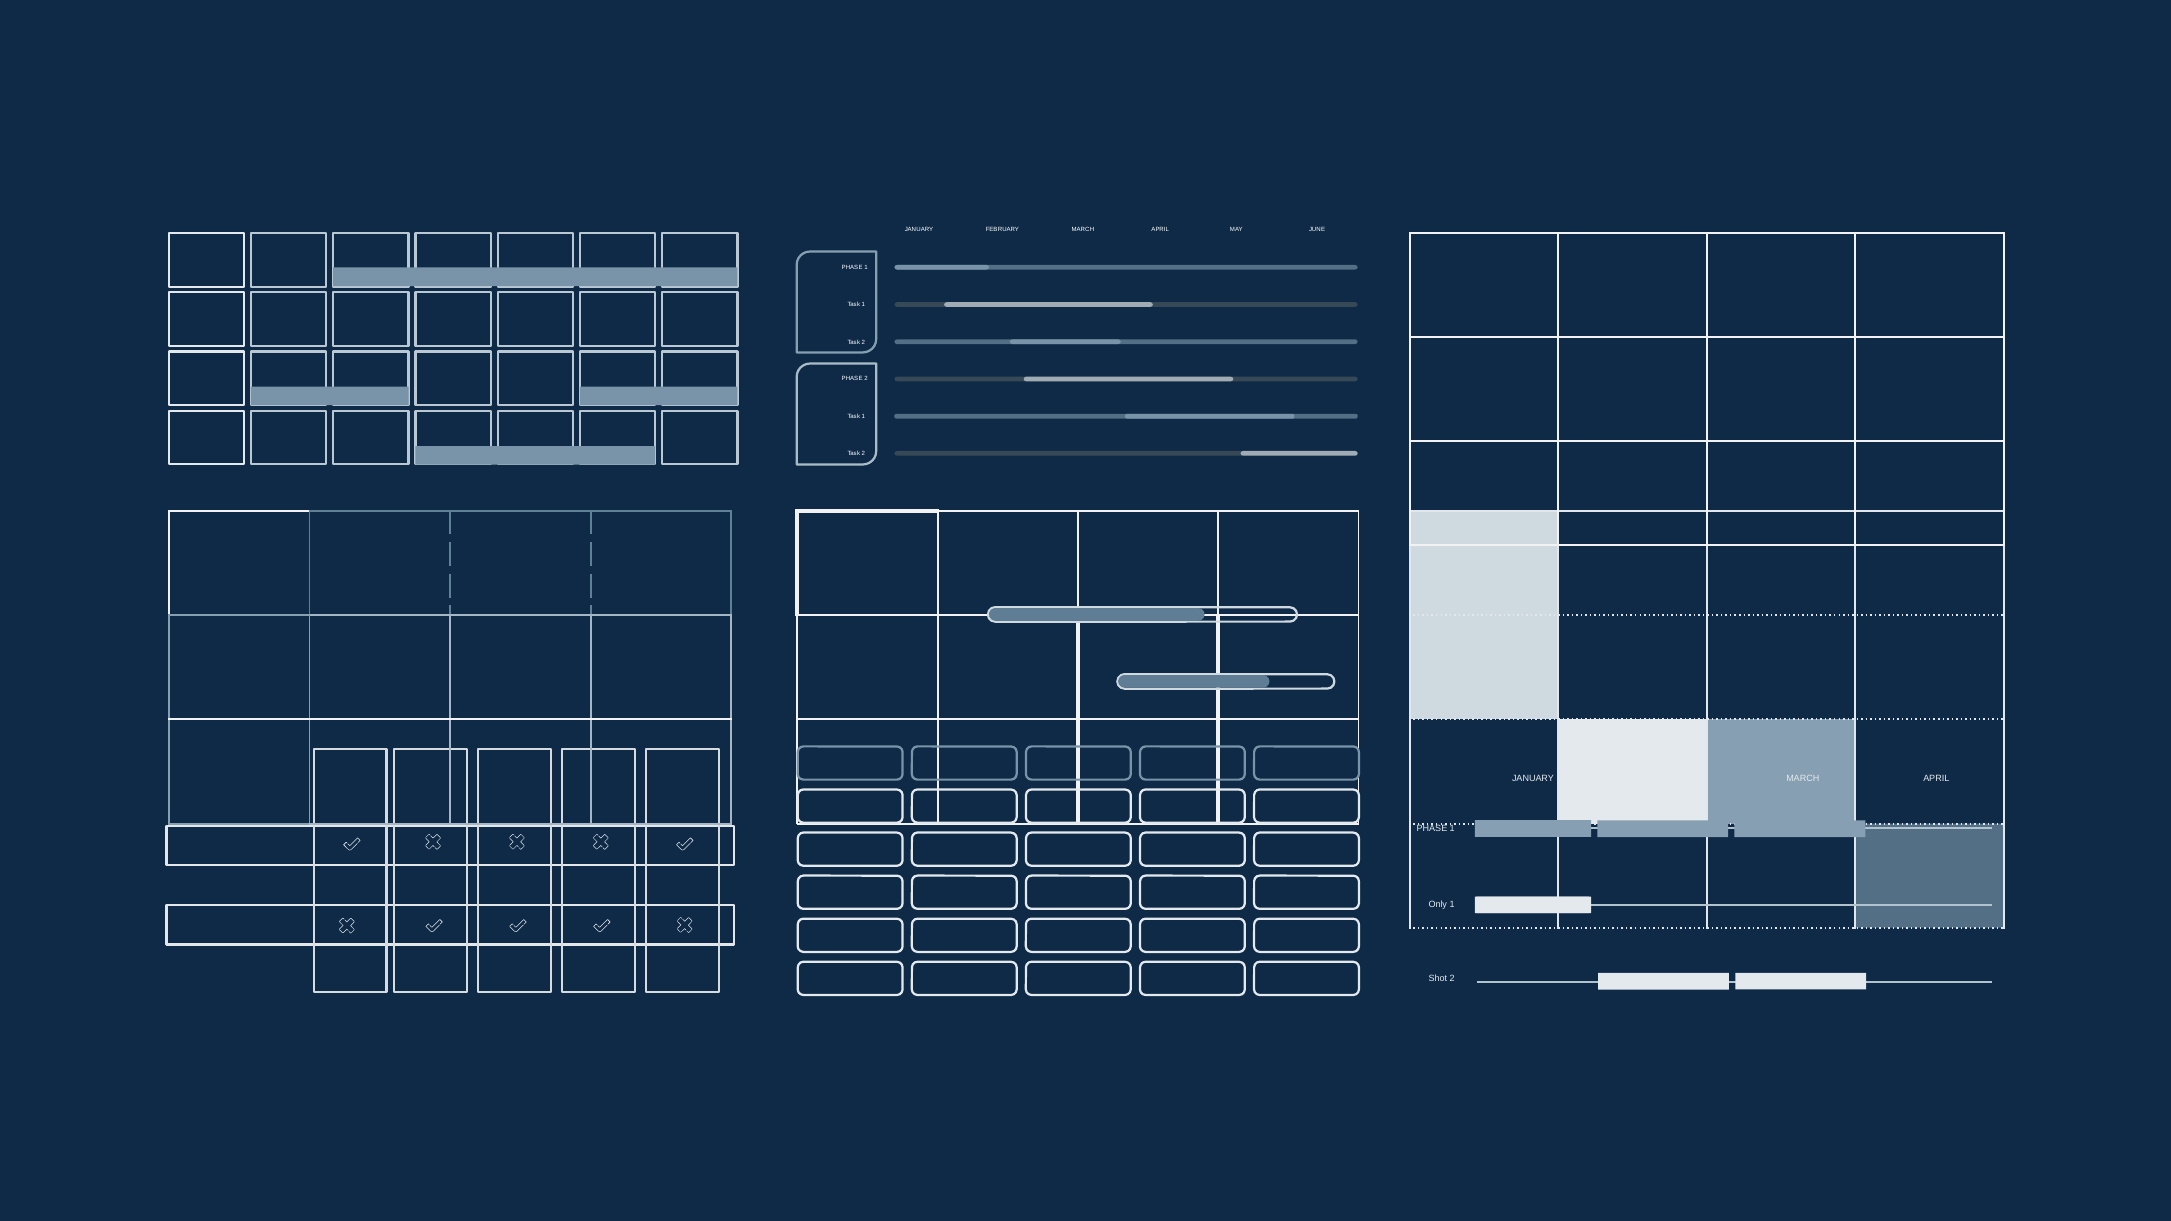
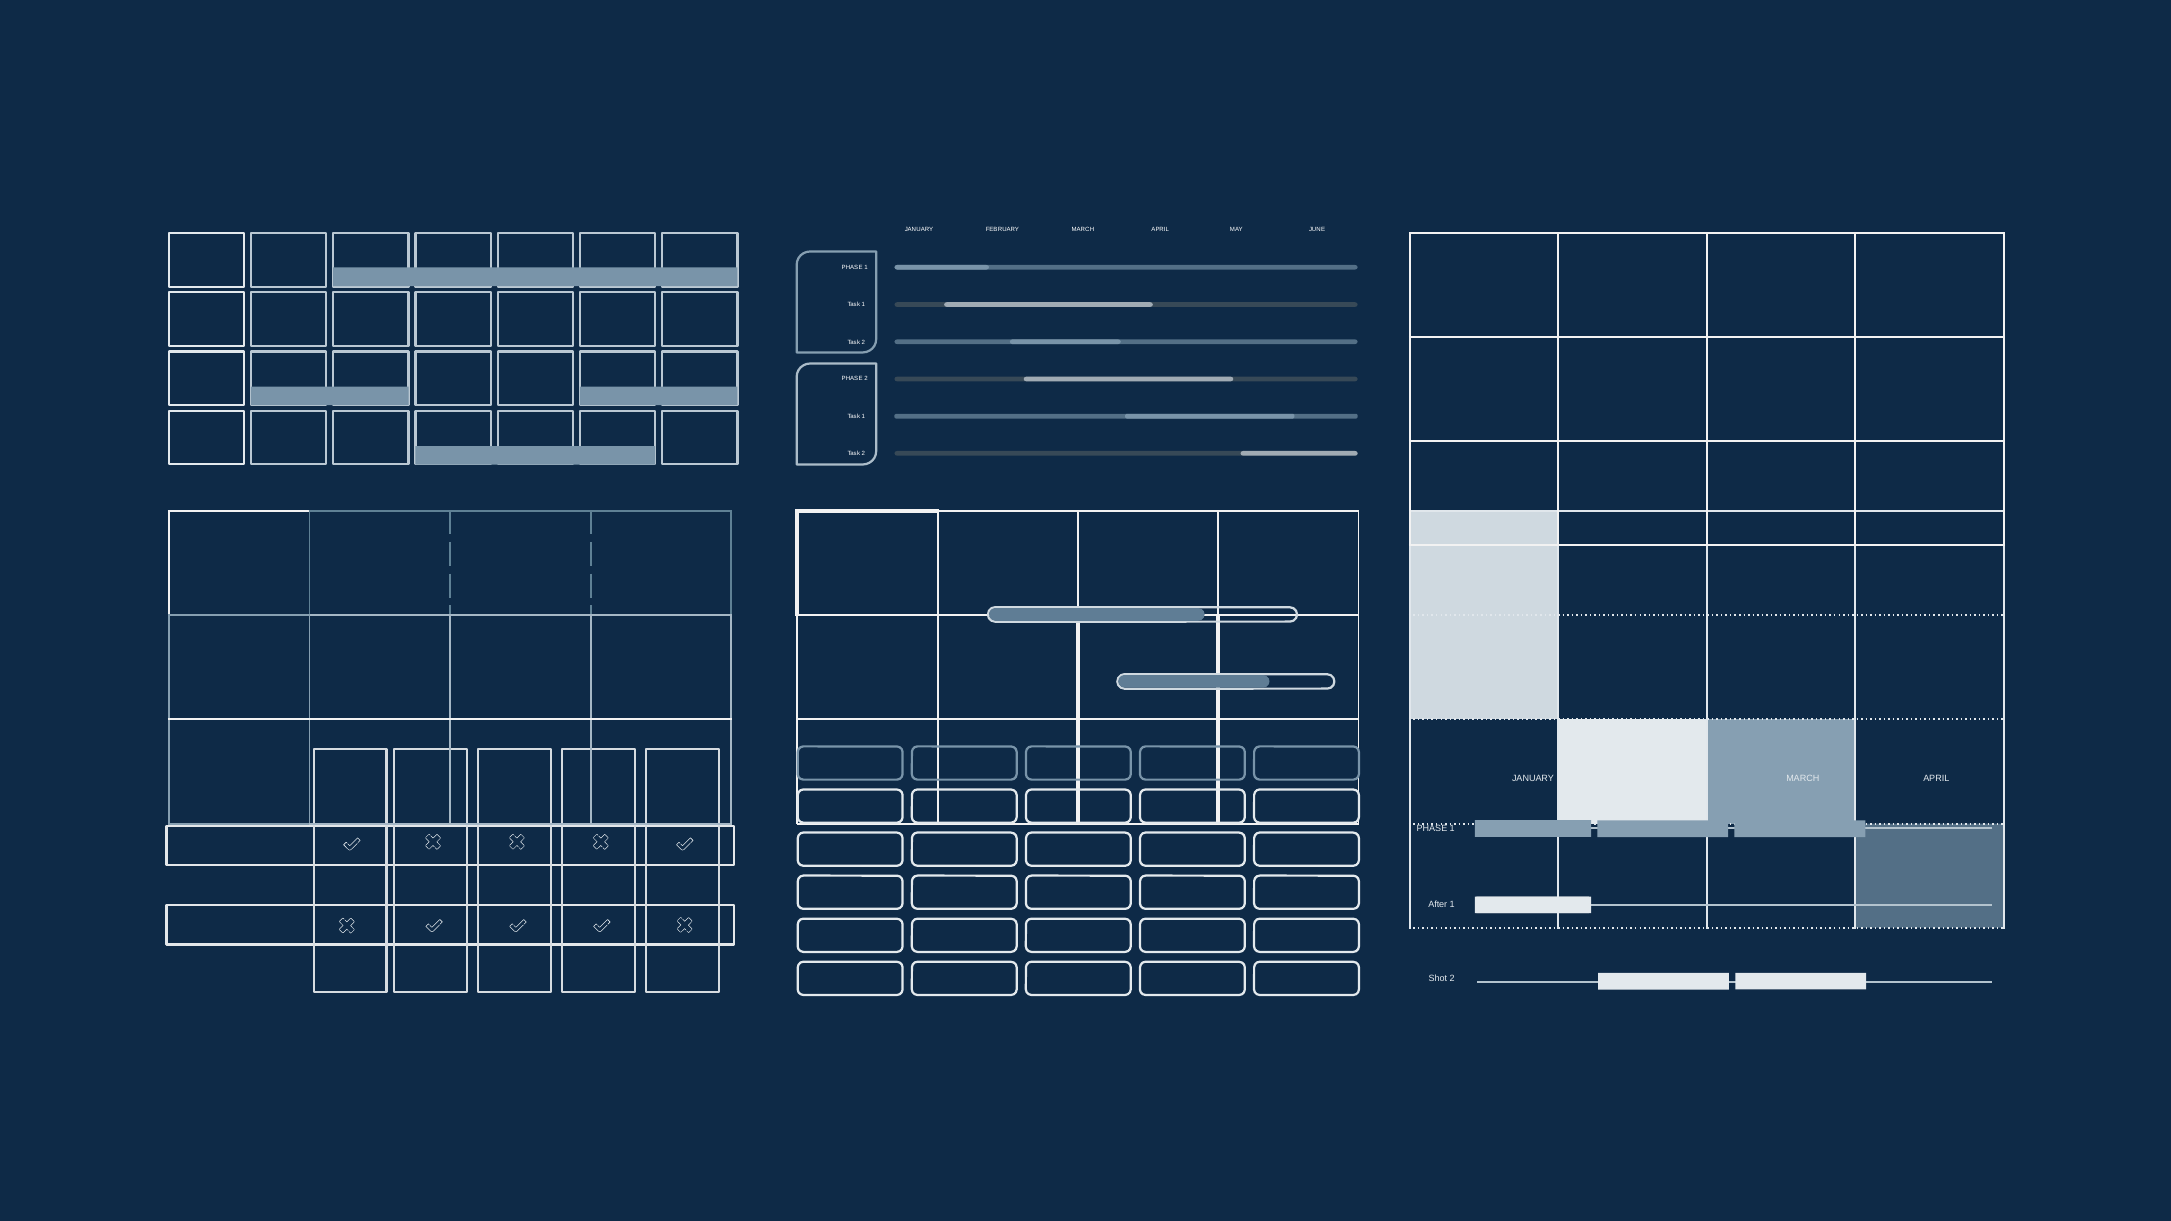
Only: Only -> After (1438, 904)
